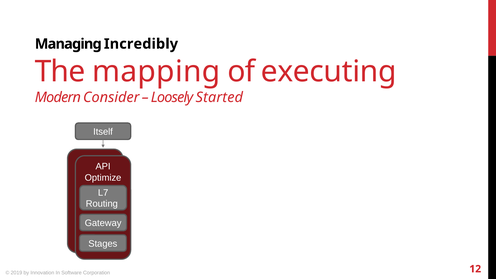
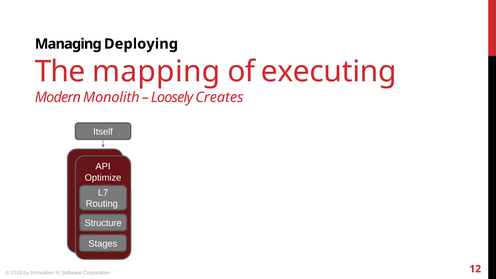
Incredibly: Incredibly -> Deploying (141, 44)
Consider: Consider -> Monolith (111, 97)
Started: Started -> Creates (219, 97)
Gateway: Gateway -> Structure (103, 223)
